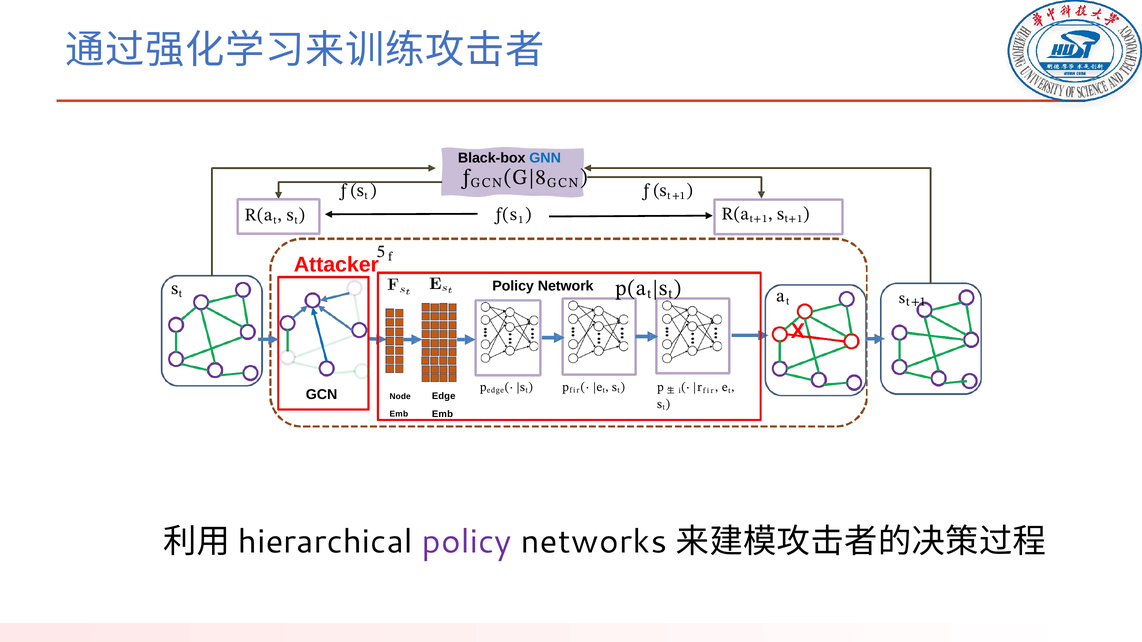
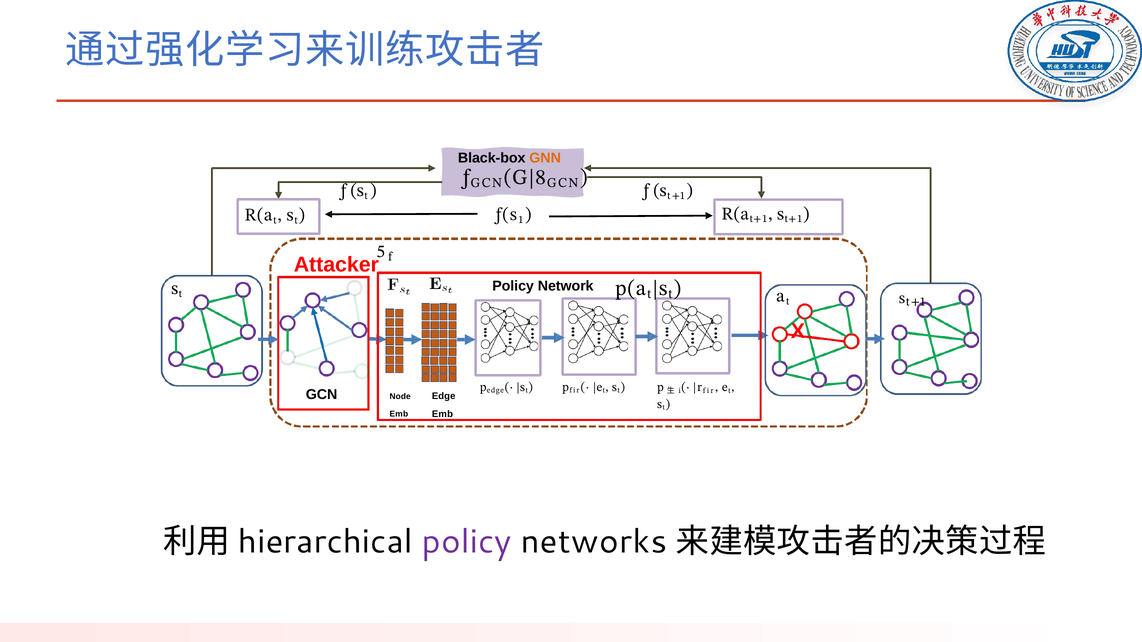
GNN colour: blue -> orange (545, 158)
